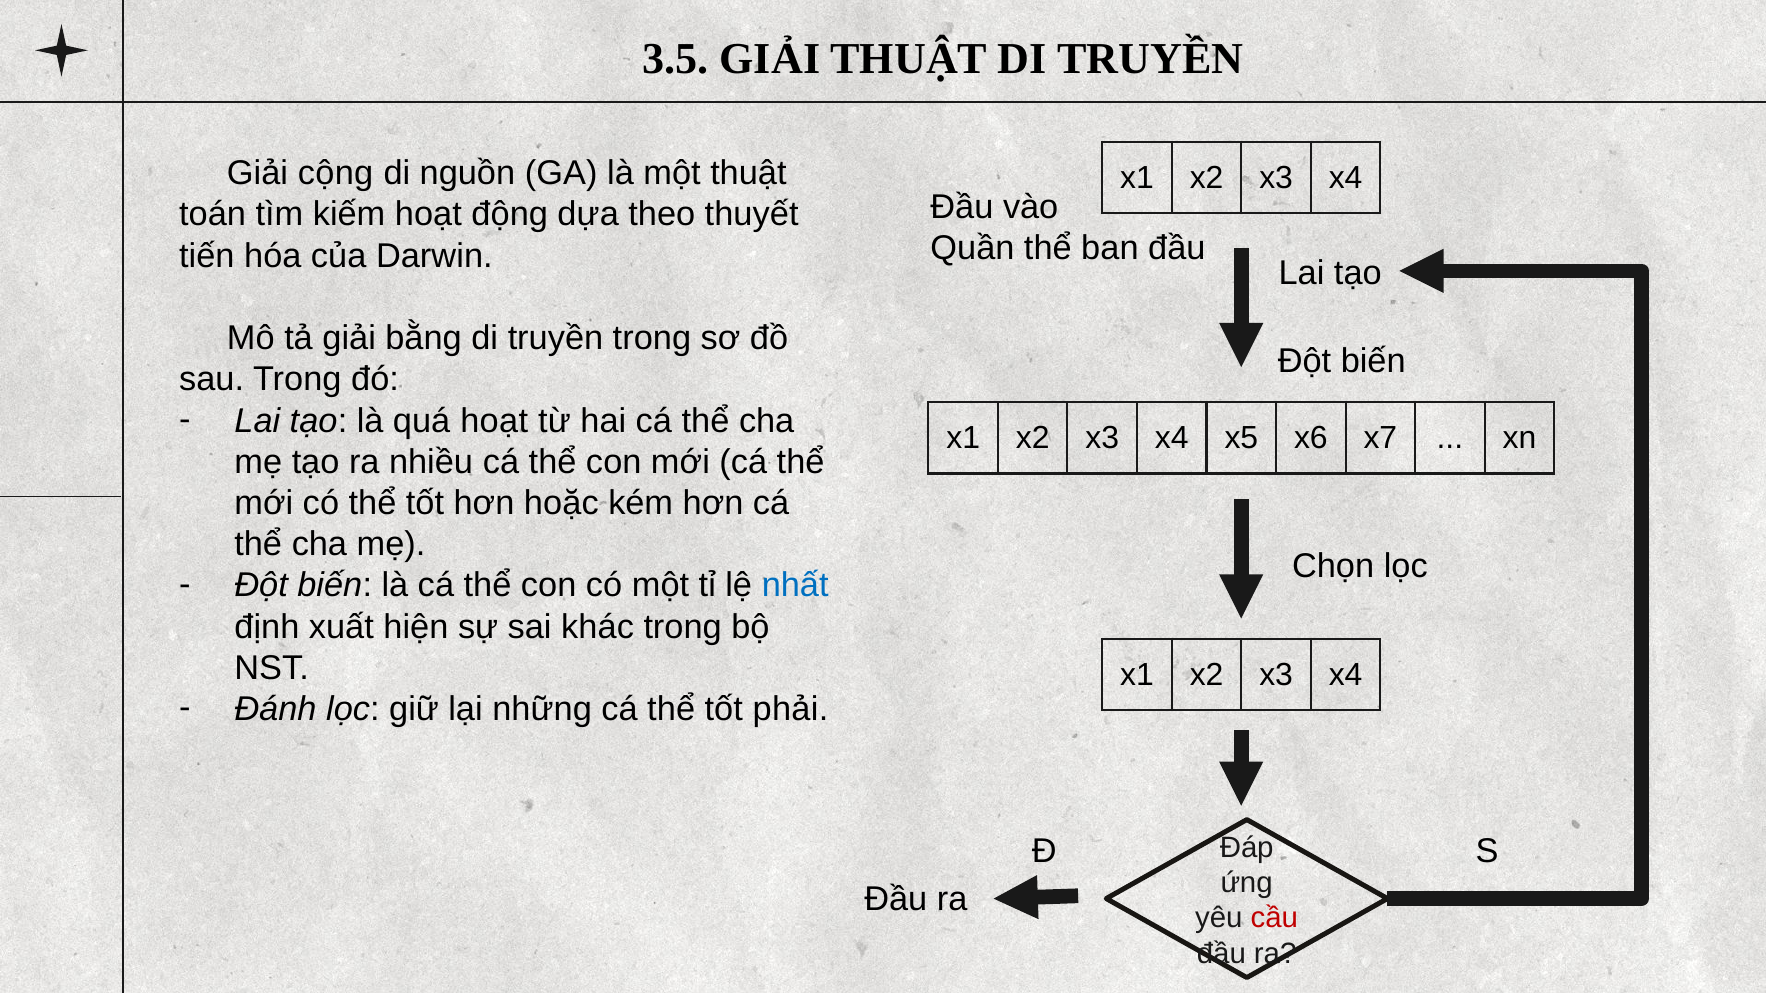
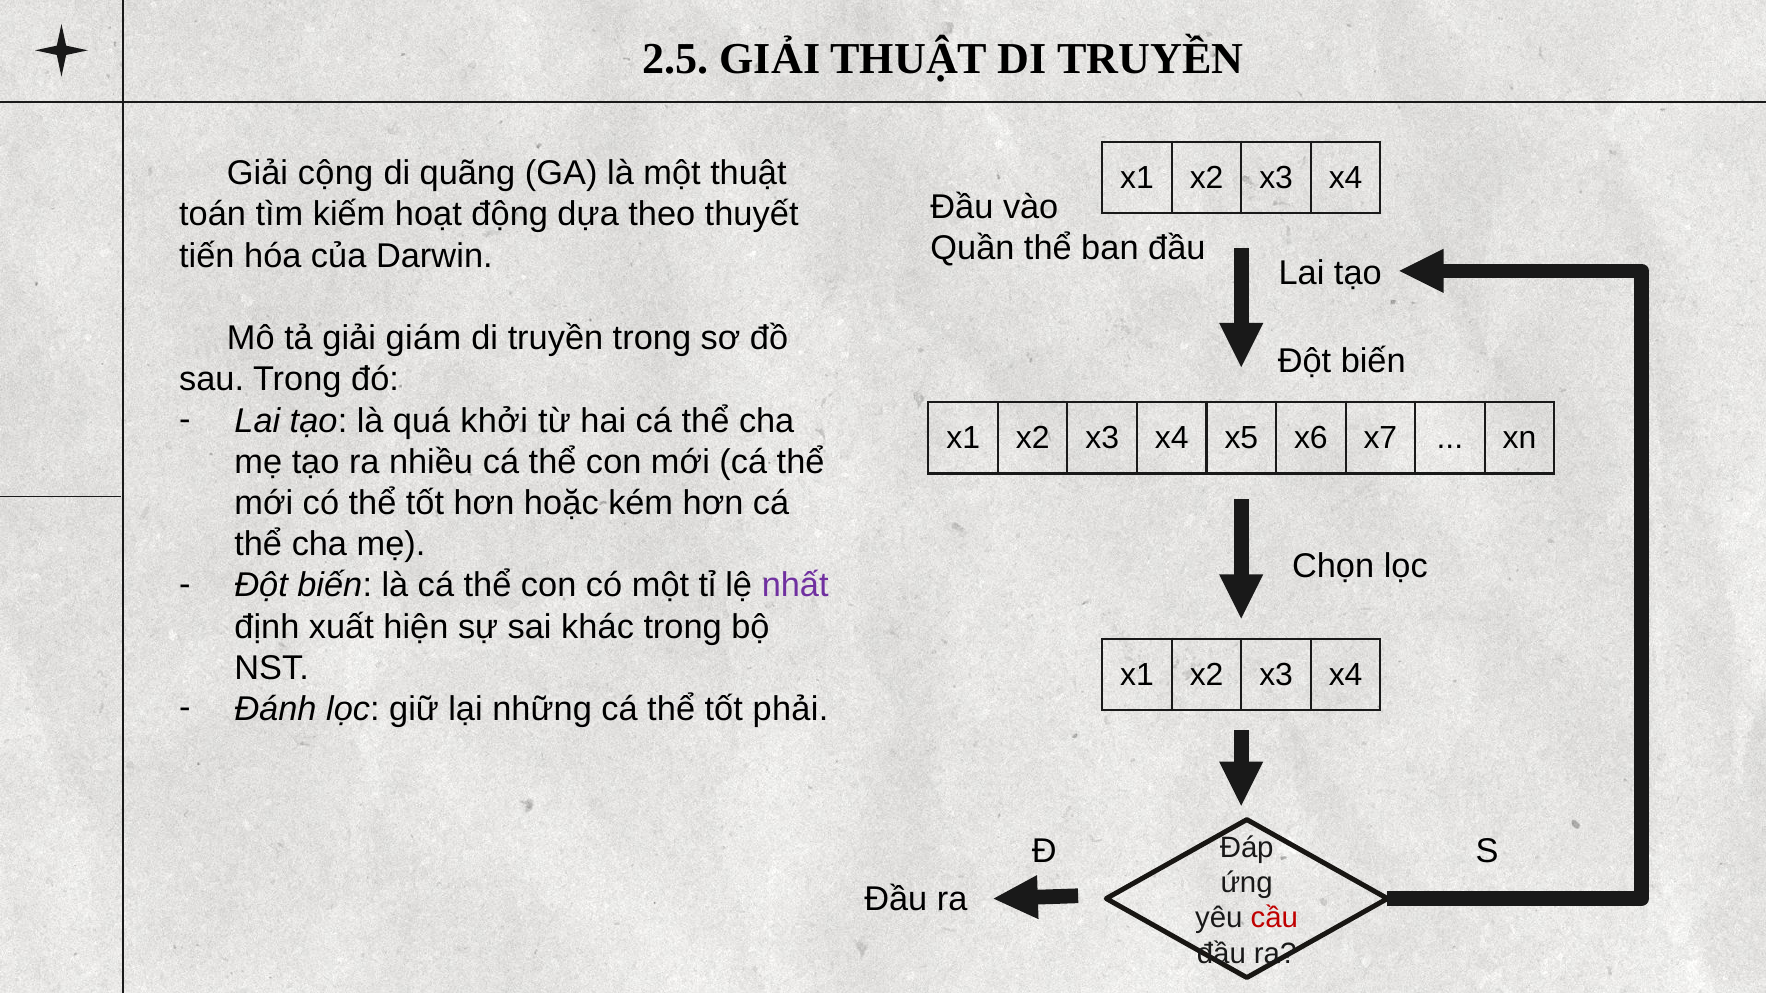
3.5: 3.5 -> 2.5 (676, 59)
nguồn: nguồn -> quãng (467, 173)
bằng: bằng -> giám (423, 338)
quá hoạt: hoạt -> khởi (494, 421)
nhất colour: blue -> purple (795, 586)
